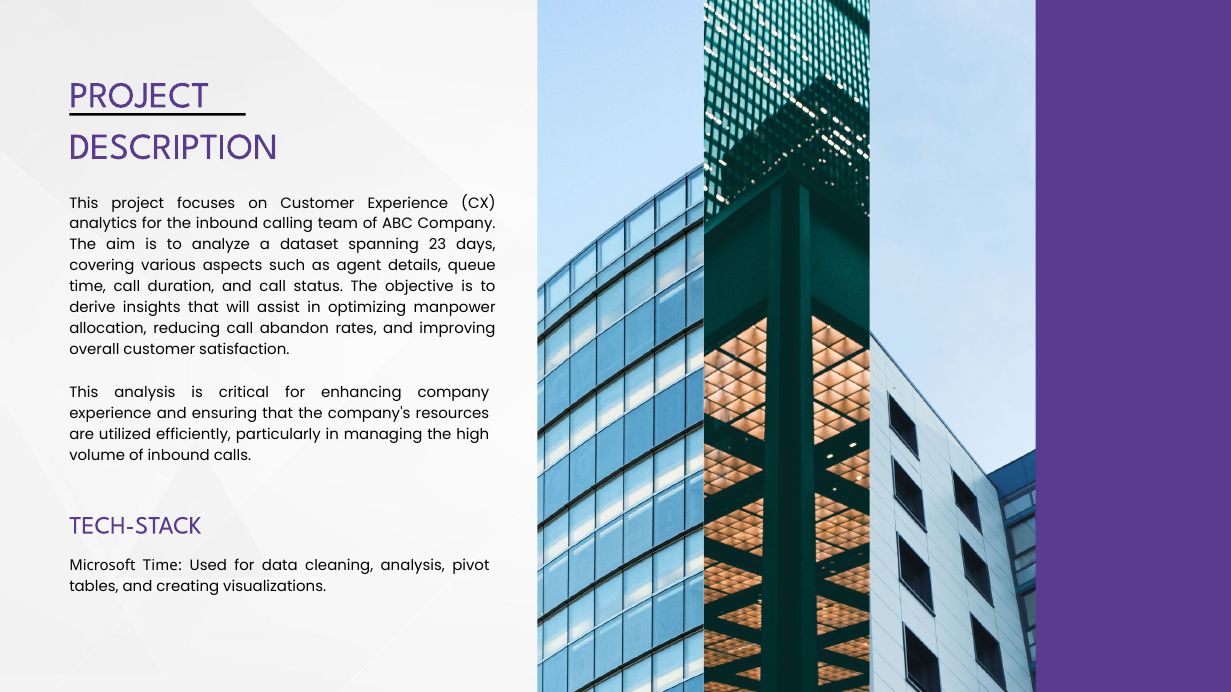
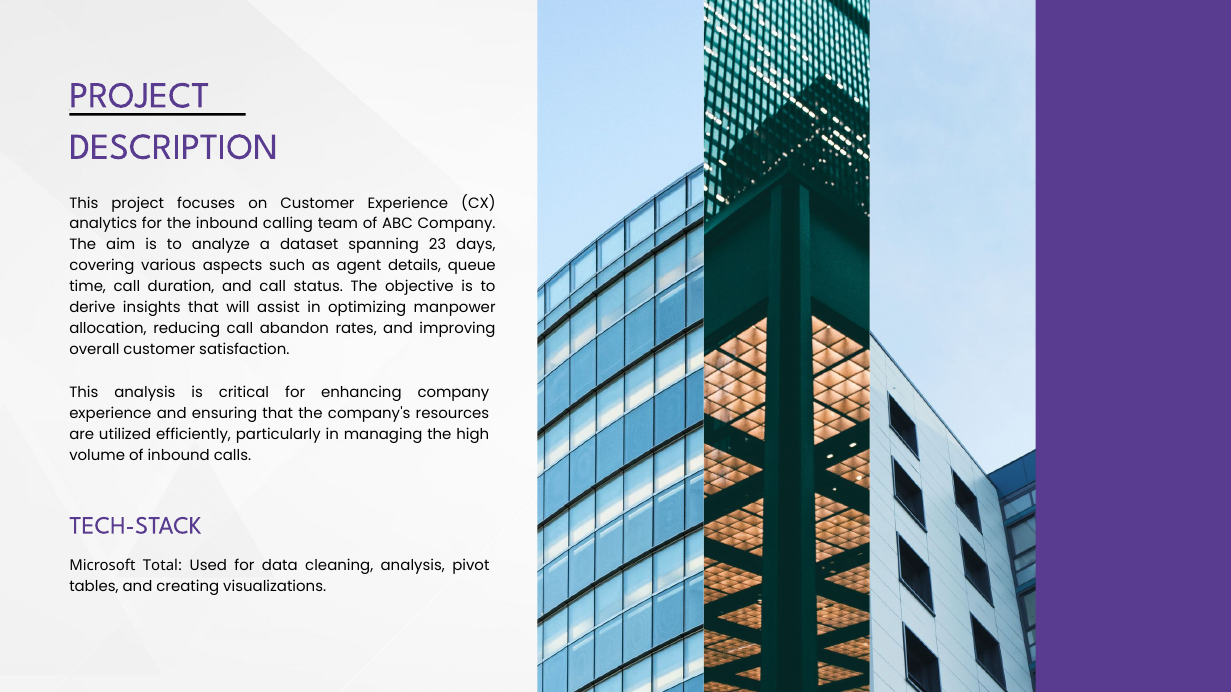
Microsoft Time: Time -> Total (163, 566)
